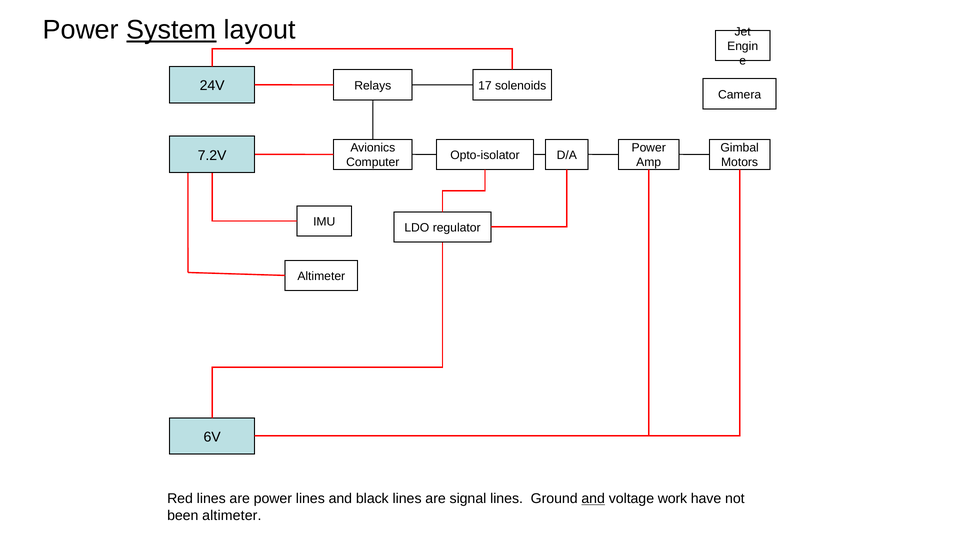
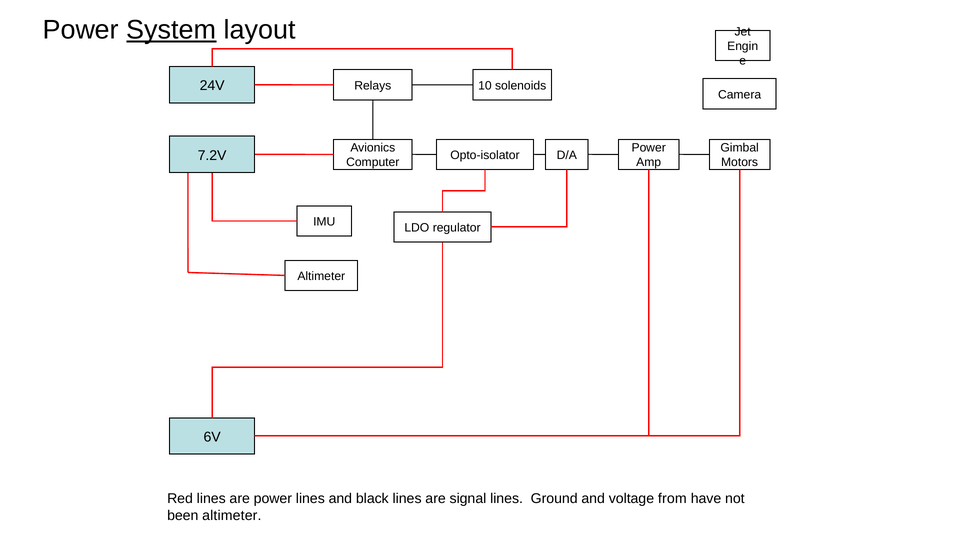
17: 17 -> 10 (485, 86)
and underline: present -> none (593, 499)
work: work -> from (672, 499)
